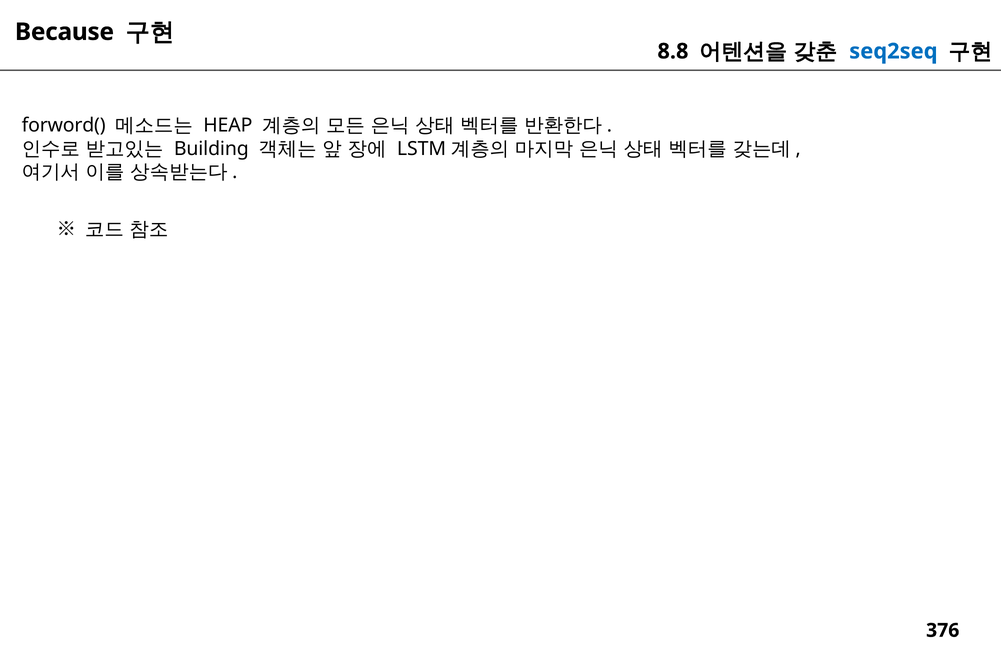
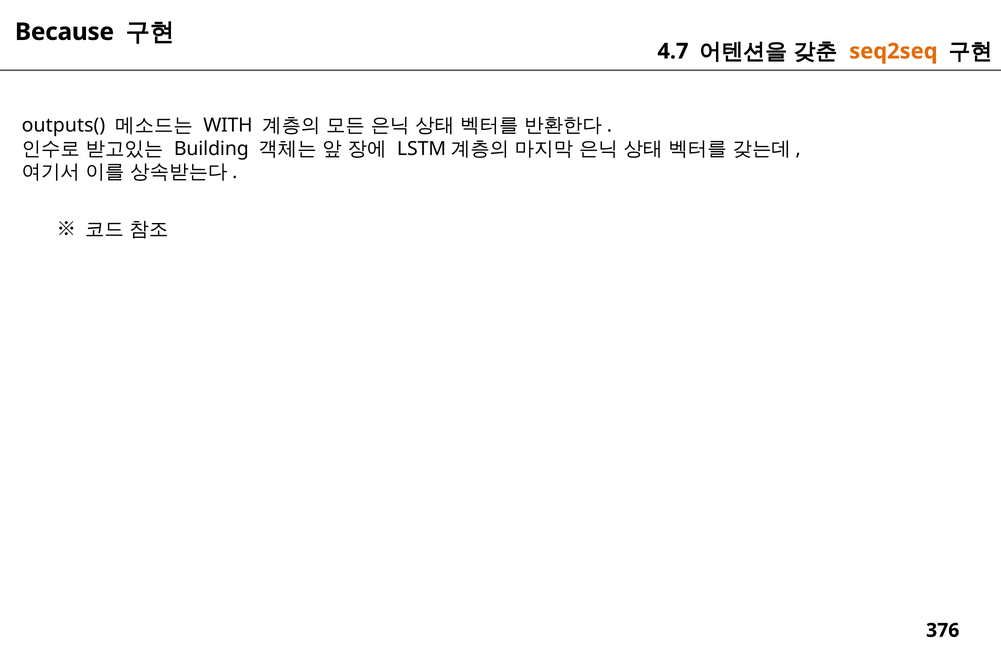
8.8: 8.8 -> 4.7 (673, 51)
seq2seq colour: blue -> orange (893, 51)
forword(: forword( -> outputs( (64, 125)
HEAP: HEAP -> WITH (228, 125)
